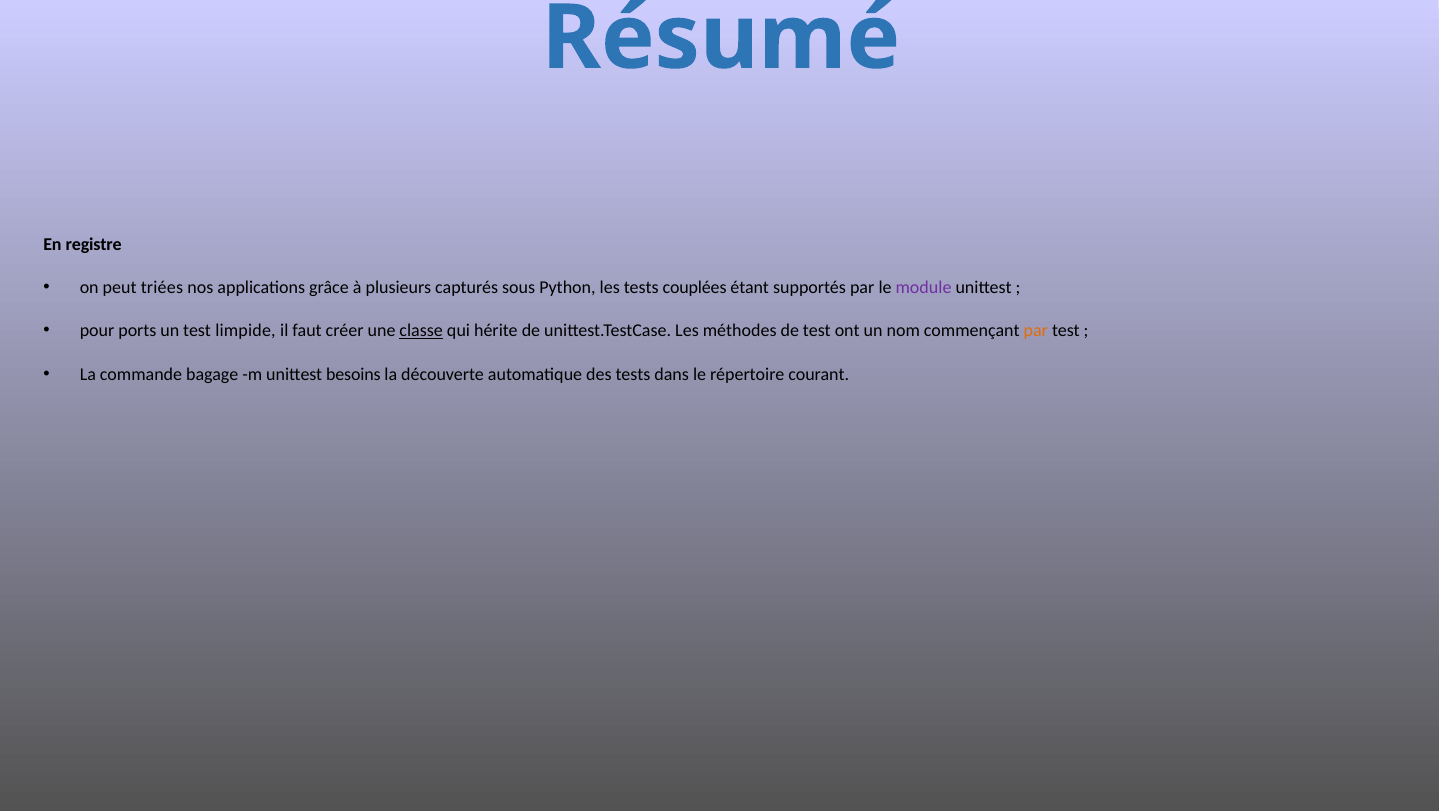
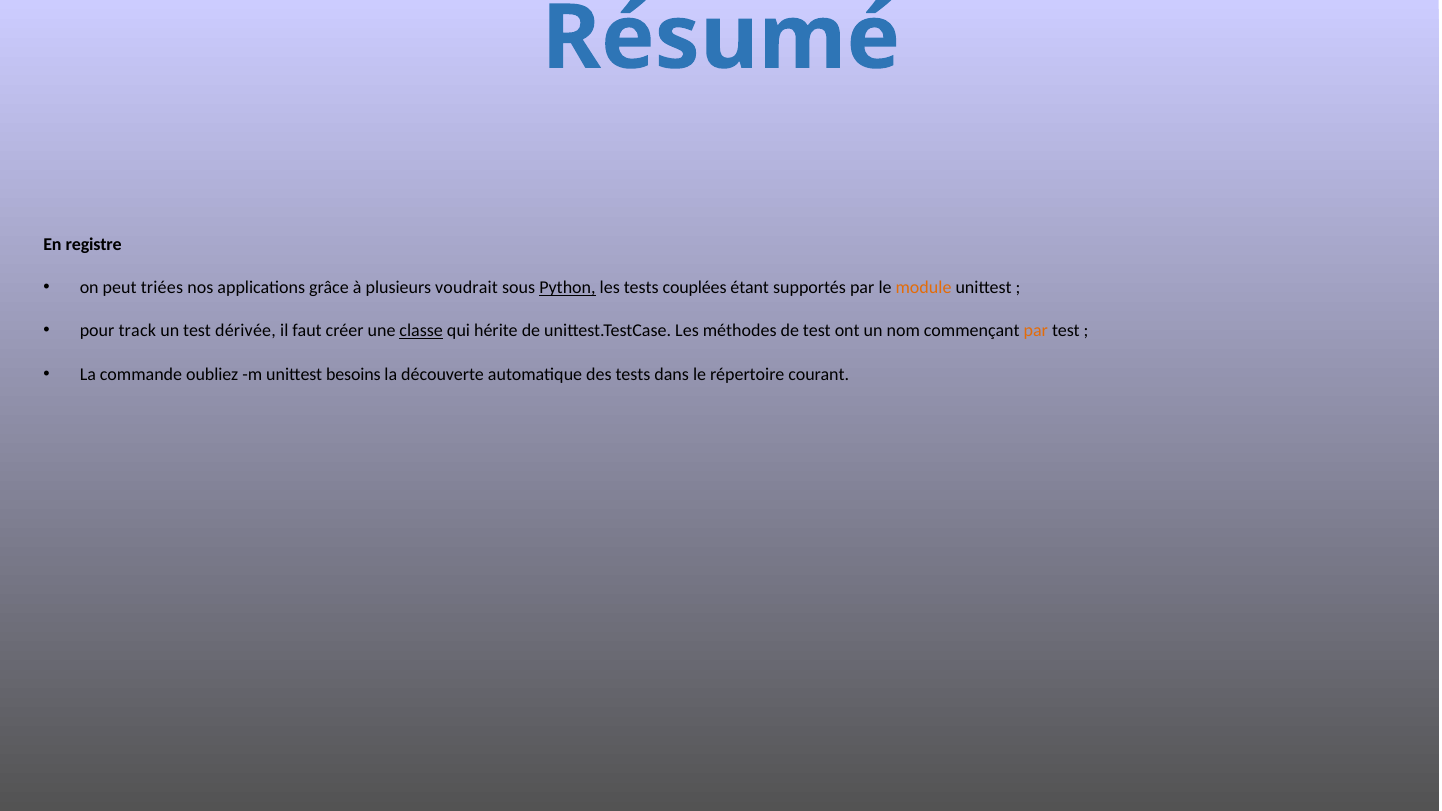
capturés: capturés -> voudrait (467, 288)
Python underline: none -> present (567, 288)
module colour: purple -> orange (924, 288)
ports: ports -> track (137, 331)
limpide: limpide -> dérivée (245, 331)
bagage: bagage -> oubliez (212, 374)
